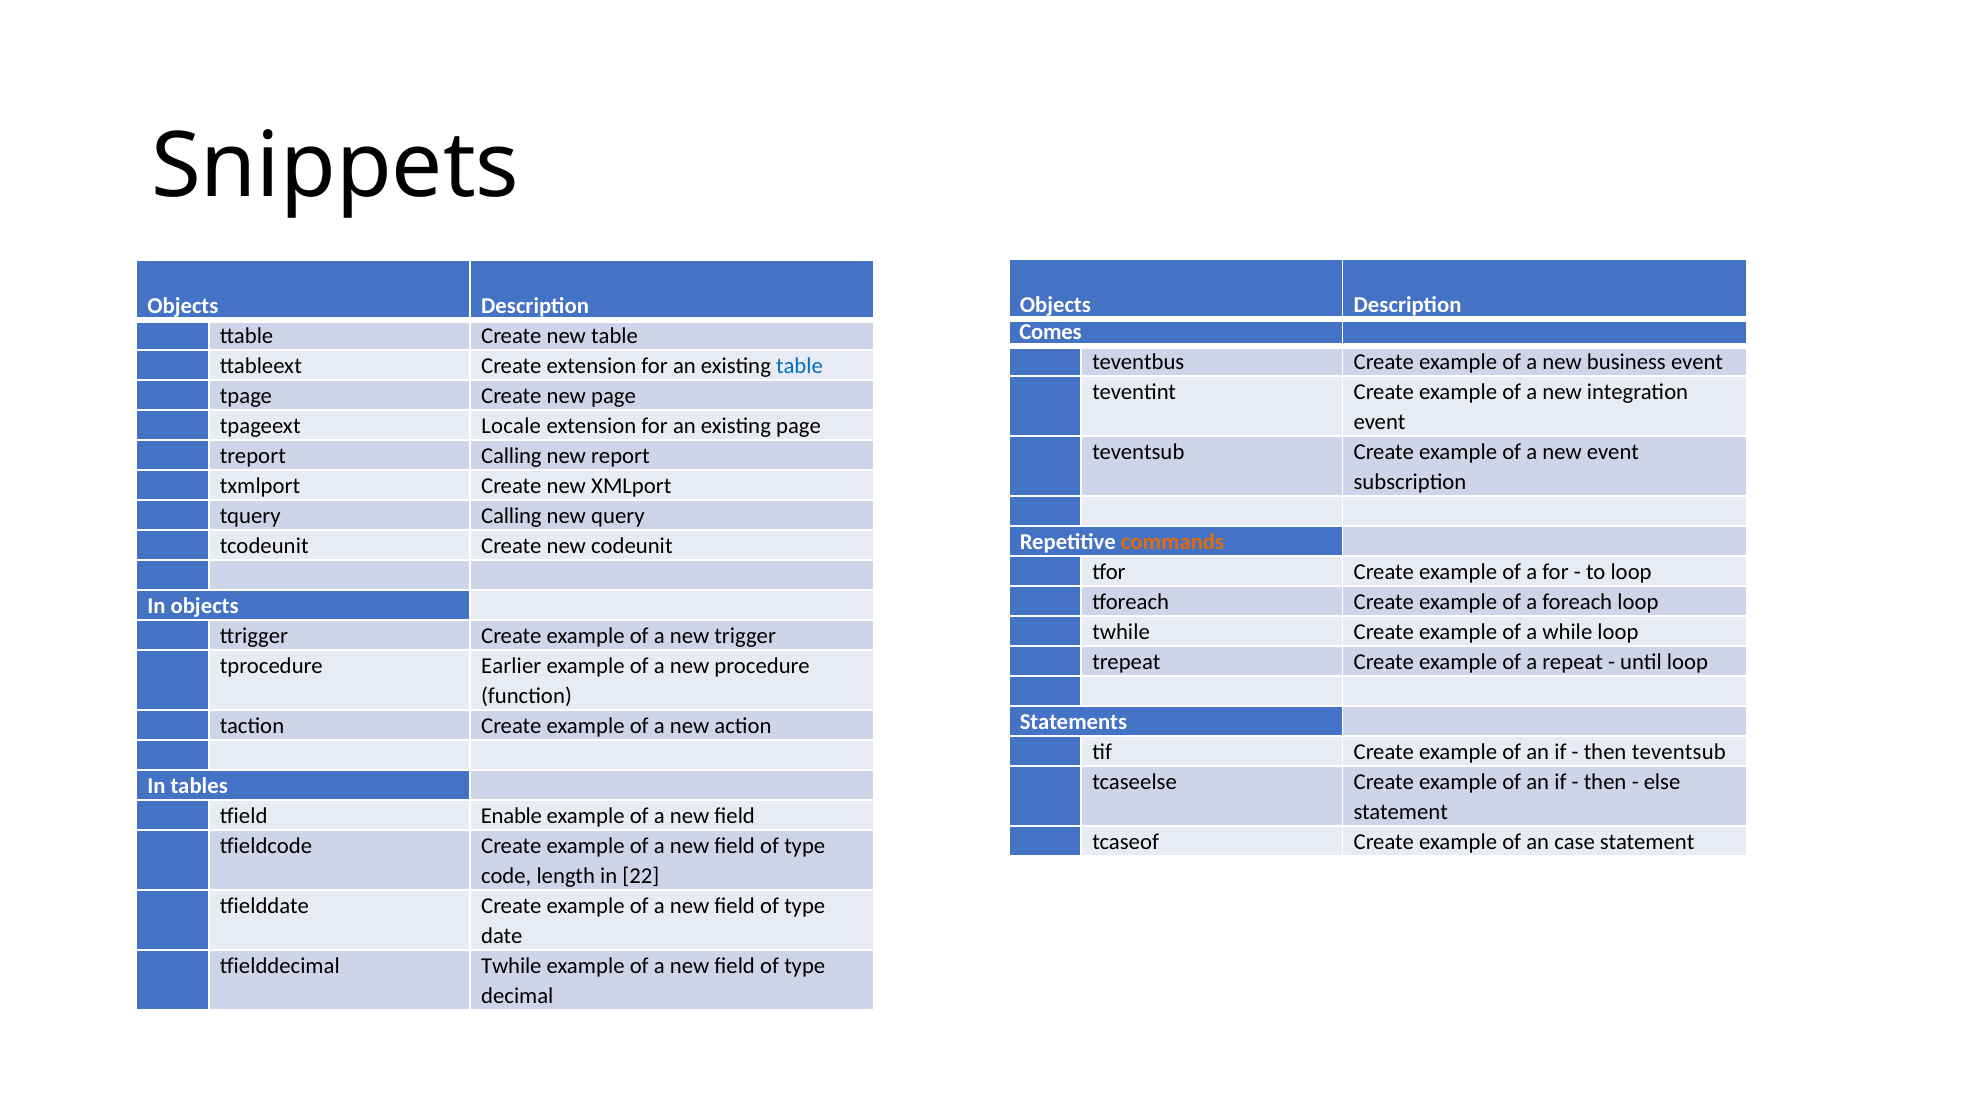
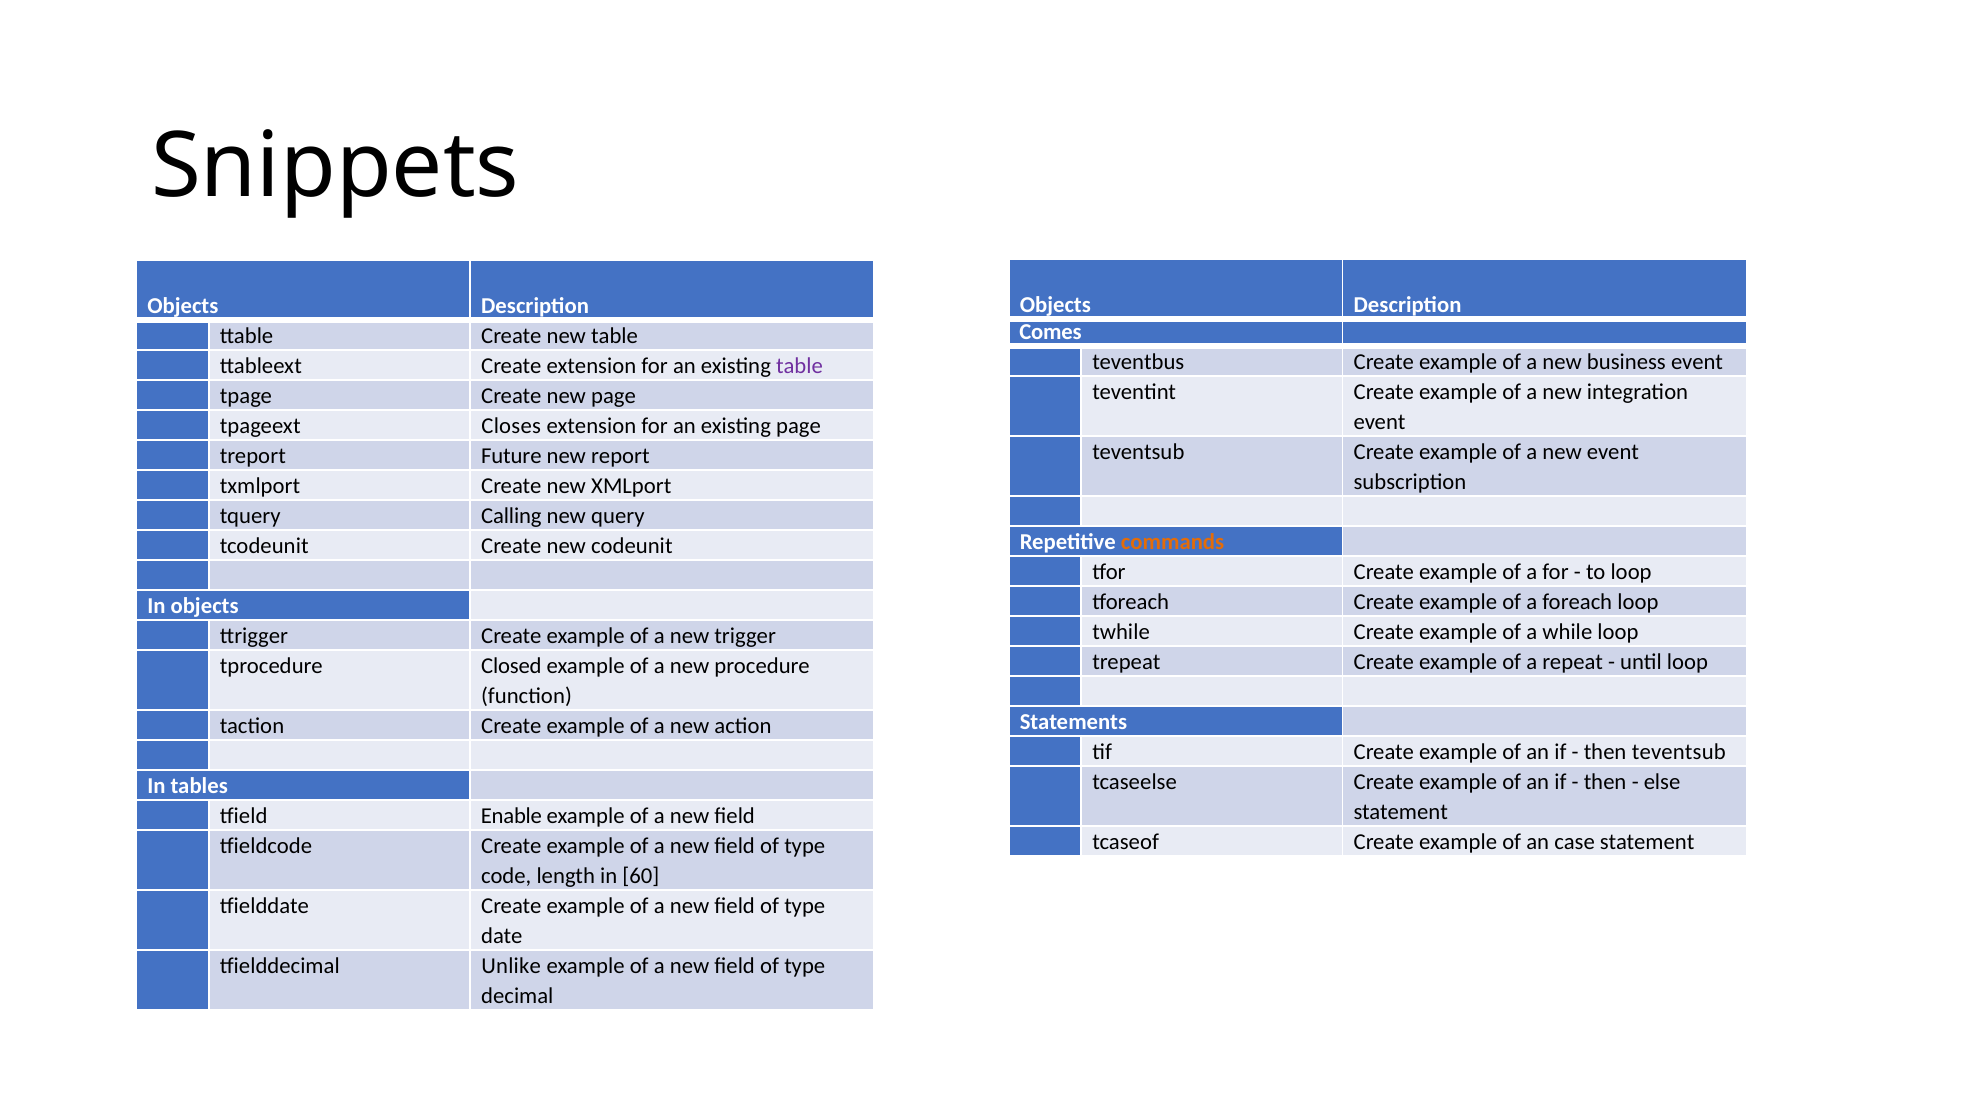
table colour: blue -> purple (799, 366)
Locale: Locale -> Closes (511, 426)
treport Calling: Calling -> Future (511, 456)
Earlier: Earlier -> Closed (511, 666)
22: 22 -> 60 (641, 876)
tfielddecimal Twhile: Twhile -> Unlike (511, 966)
